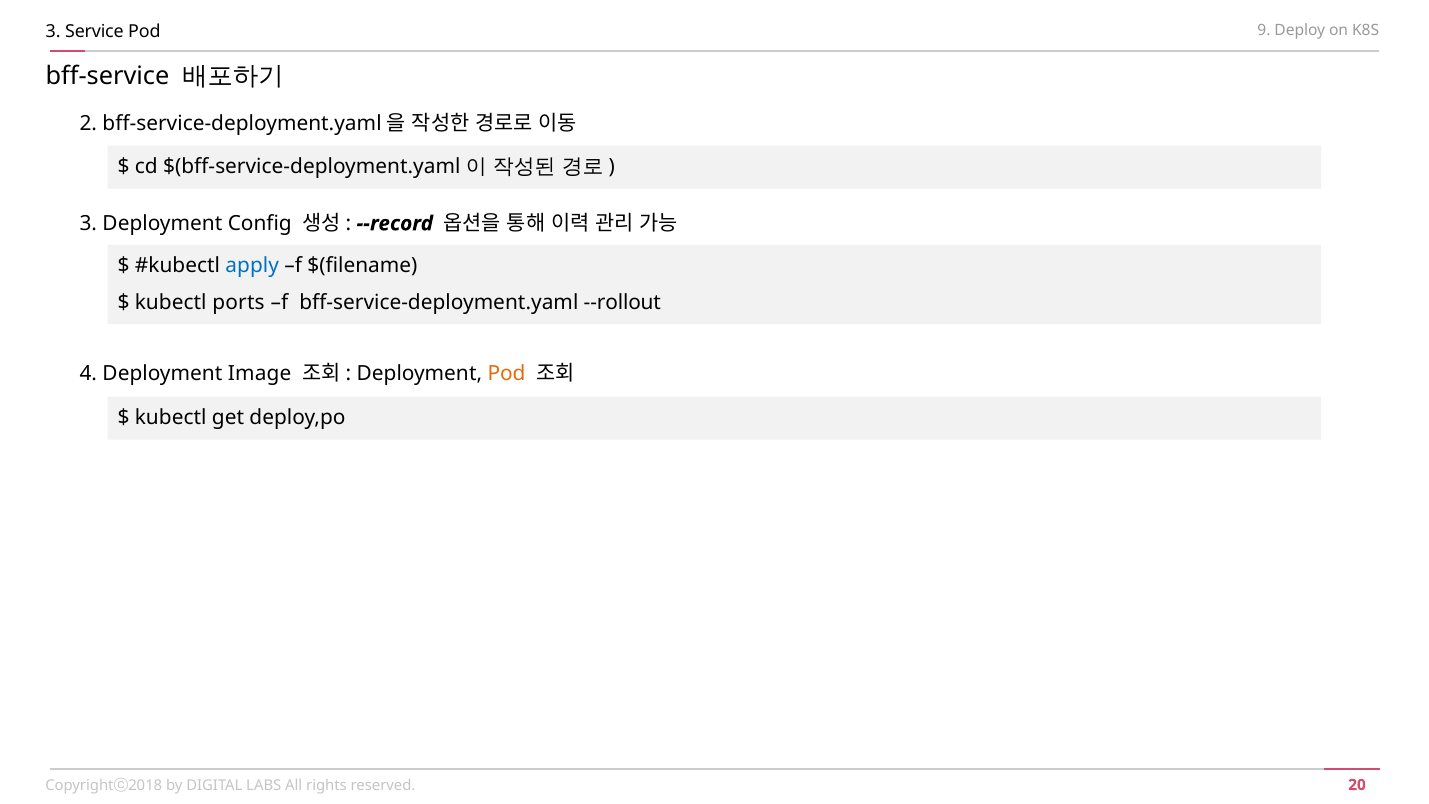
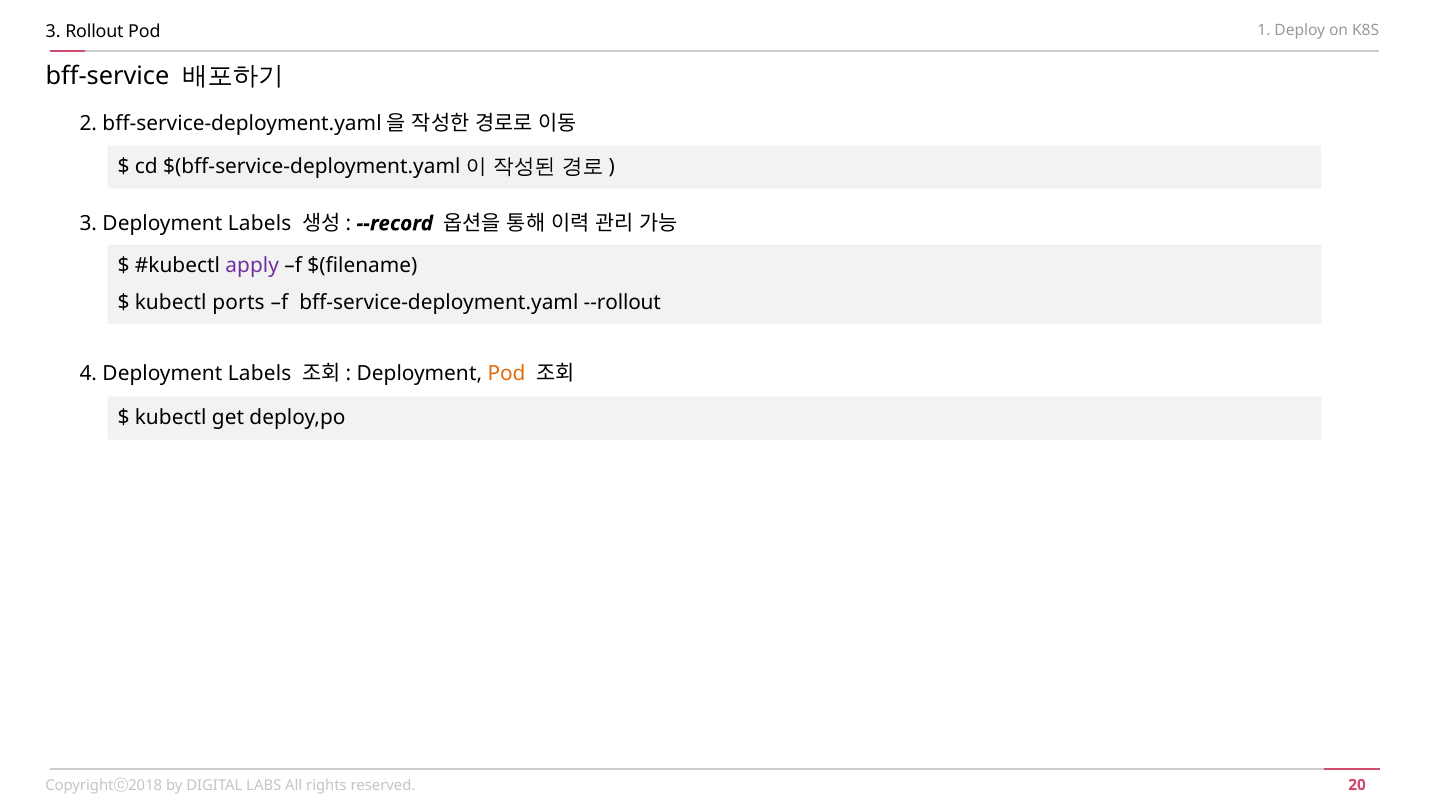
Service: Service -> Rollout (94, 31)
9: 9 -> 1 (1264, 30)
3 Deployment Config: Config -> Labels (260, 223)
apply colour: blue -> purple (252, 266)
4 Deployment Image: Image -> Labels (260, 374)
